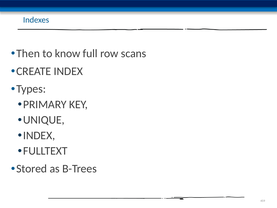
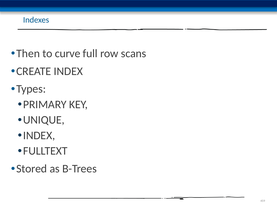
know: know -> curve (68, 53)
